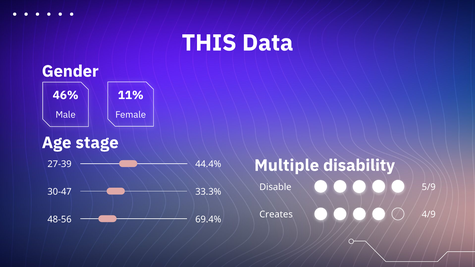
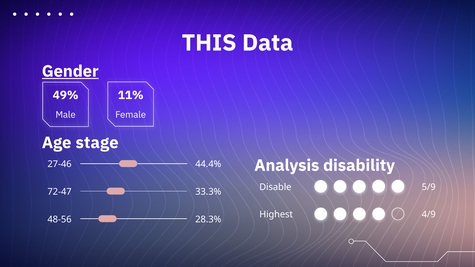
Gender underline: none -> present (70, 71)
46%: 46% -> 49% (66, 95)
Multiple: Multiple -> Analysis (287, 166)
27-39: 27-39 -> 27-46 (60, 164)
30-47: 30-47 -> 72-47 (60, 192)
Creates: Creates -> Highest (276, 215)
69.4%: 69.4% -> 28.3% (208, 219)
